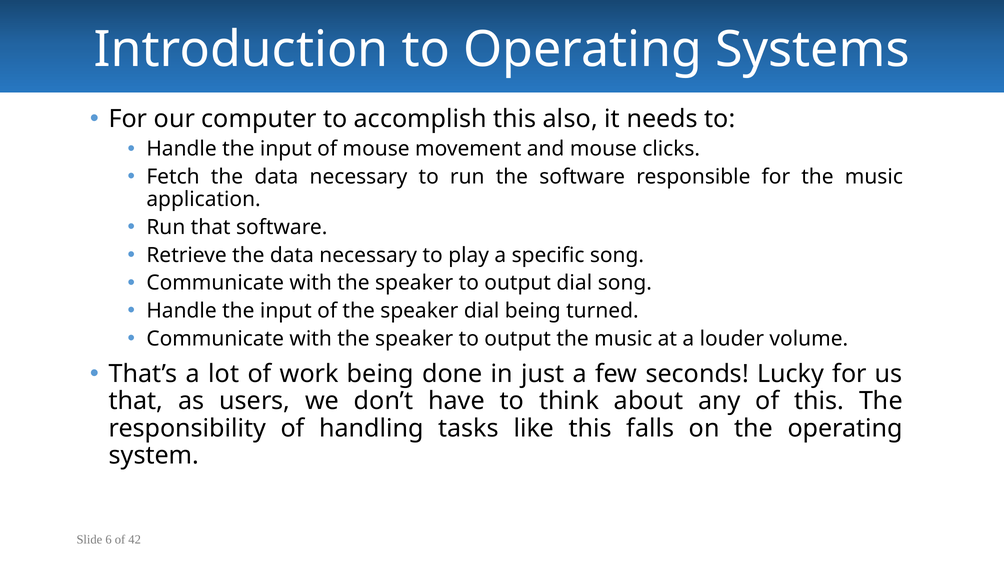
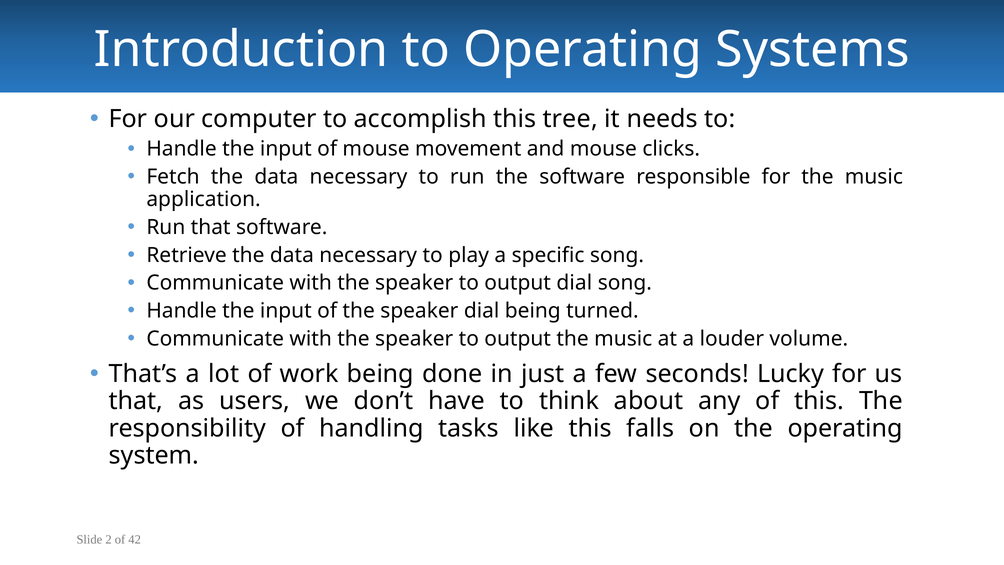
also: also -> tree (570, 119)
6: 6 -> 2 (109, 539)
